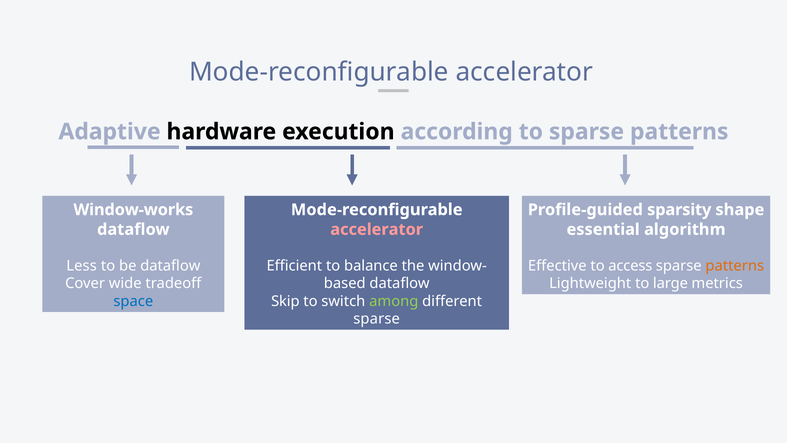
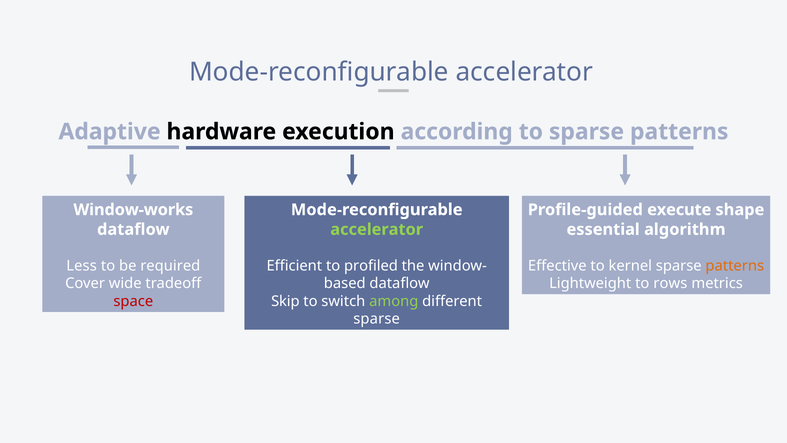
sparsity: sparsity -> execute (679, 210)
accelerator colour: pink -> light green (377, 229)
be dataflow: dataflow -> required (170, 266)
balance: balance -> profiled (371, 266)
access: access -> kernel (630, 266)
large: large -> rows (670, 283)
space colour: blue -> red (133, 301)
